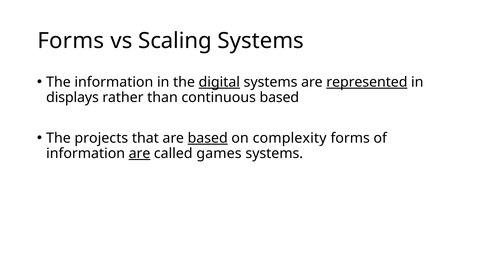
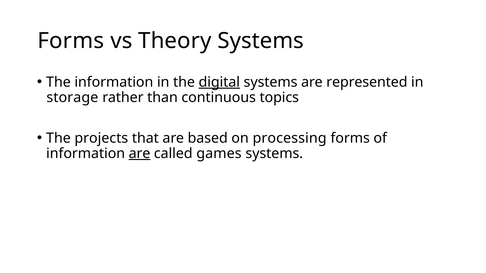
Scaling: Scaling -> Theory (175, 41)
represented underline: present -> none (367, 82)
displays: displays -> storage (72, 97)
continuous based: based -> topics (279, 97)
based underline: present -> none (208, 138)
complexity: complexity -> processing (290, 138)
